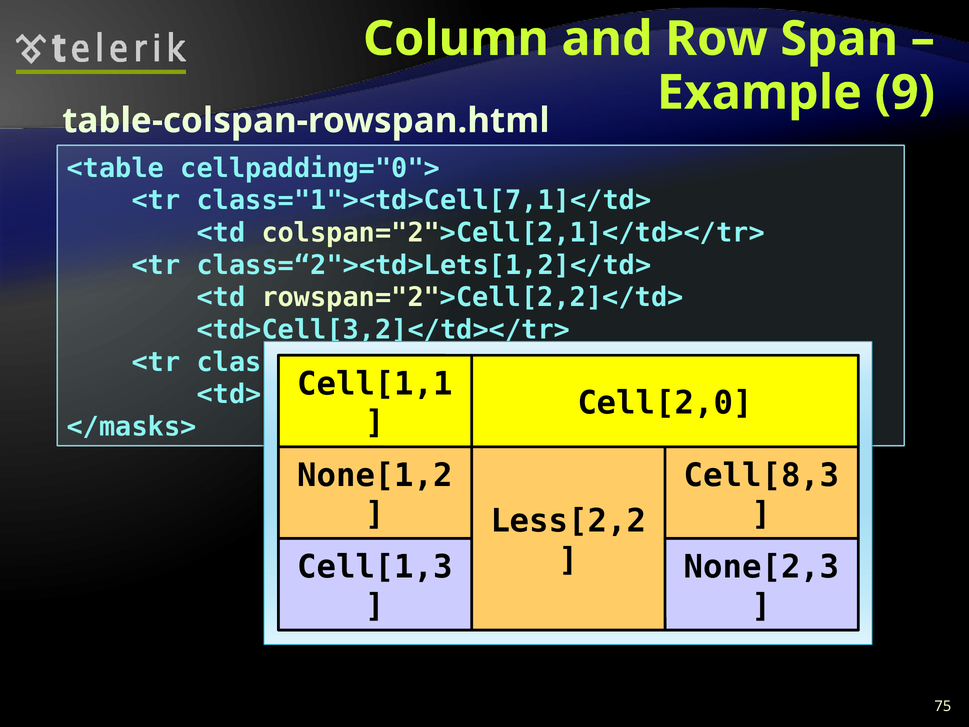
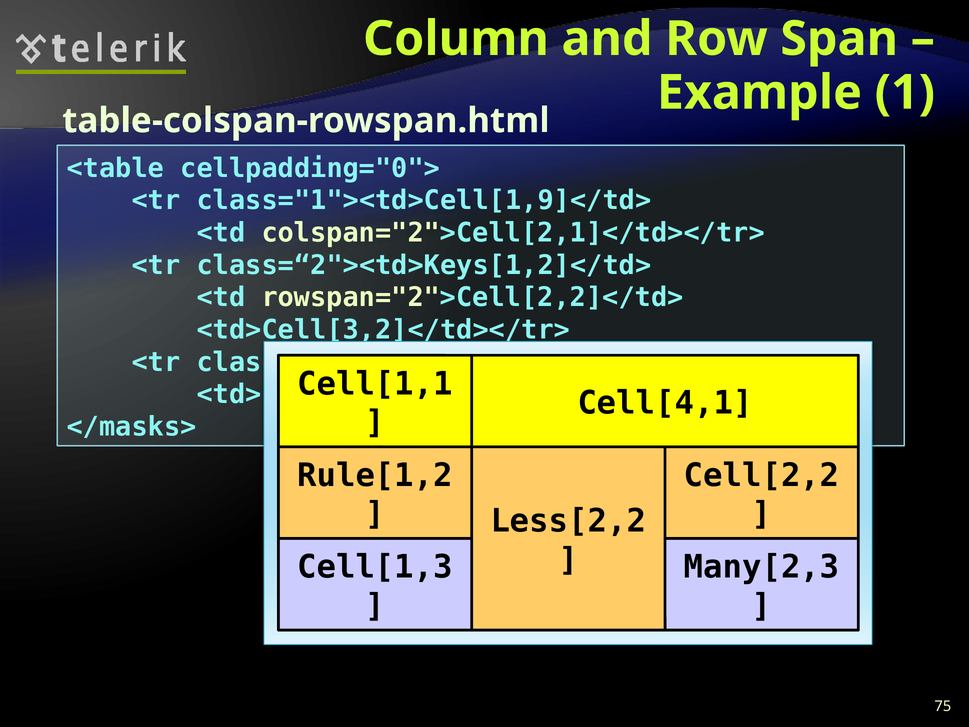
9: 9 -> 1 (905, 93)
class="1"><td>Cell[7,1]</td>: class="1"><td>Cell[7,1]</td> -> class="1"><td>Cell[1,9]</td> (424, 200)
class=“2"><td>Lets[1,2]</td>: class=“2"><td>Lets[1,2]</td> -> class=“2"><td>Keys[1,2]</td> (424, 265)
Cell[2,0: Cell[2,0 -> Cell[4,1 (665, 403)
None[1,2: None[1,2 -> Rule[1,2 (375, 475)
Cell[8,3: Cell[8,3 -> Cell[2,2 (762, 475)
None[2,3: None[2,3 -> Many[2,3 (762, 567)
